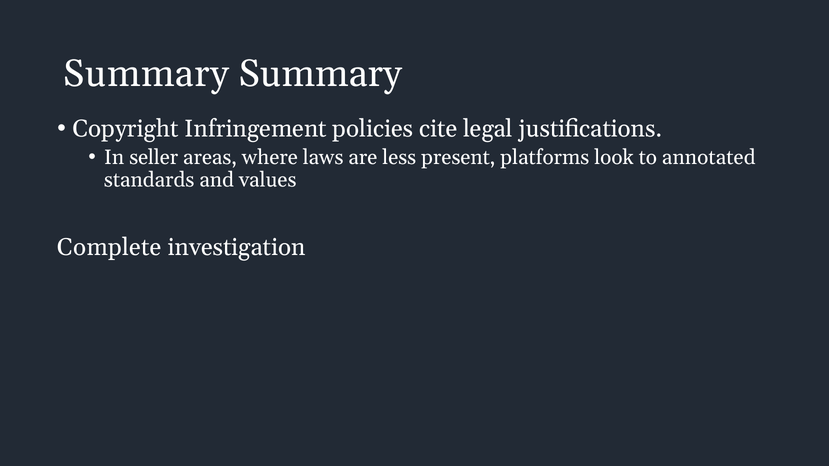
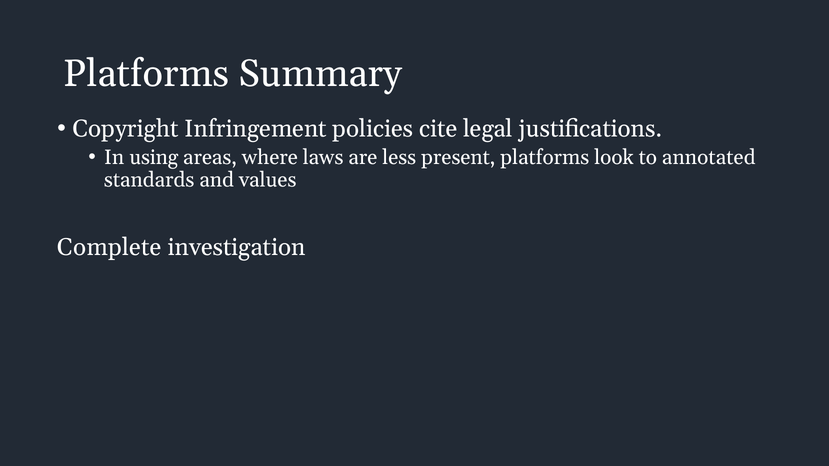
Summary: Summary -> Platforms (146, 74)
seller: seller -> using (154, 158)
